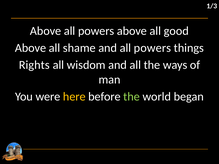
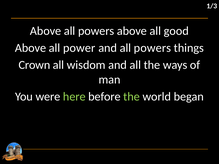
shame: shame -> power (79, 48)
Rights: Rights -> Crown (34, 65)
here colour: yellow -> light green (74, 97)
